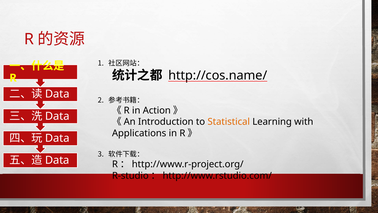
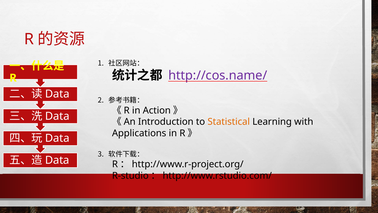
http://cos.name/ colour: black -> purple (218, 75)
